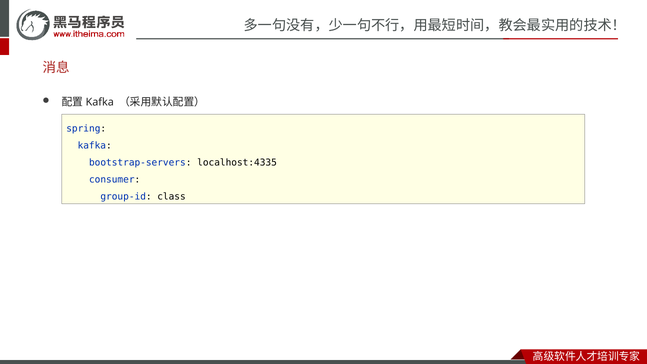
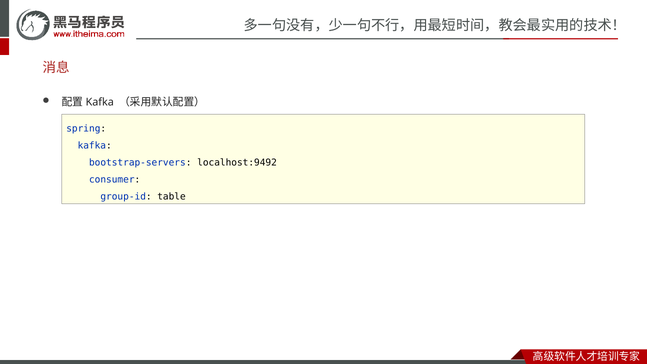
localhost:4335: localhost:4335 -> localhost:9492 (237, 162)
class: class -> table (172, 196)
